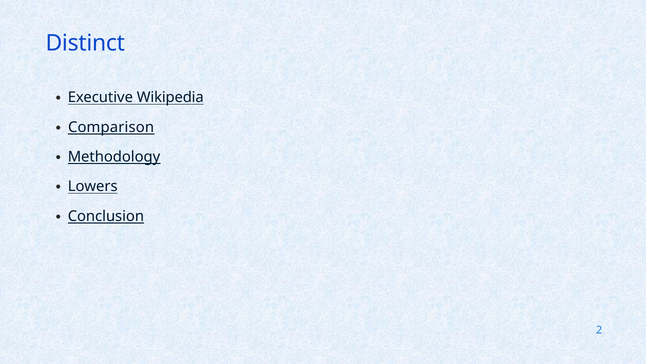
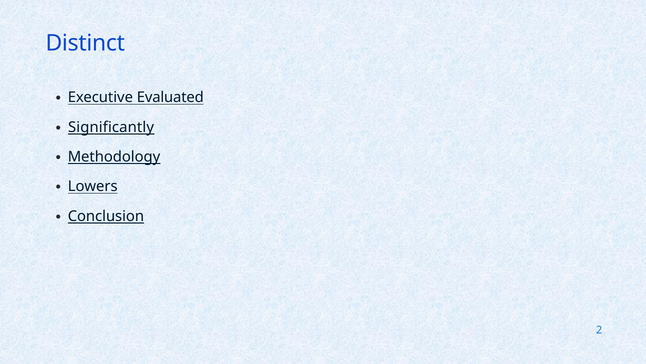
Wikipedia: Wikipedia -> Evaluated (170, 97)
Comparison: Comparison -> Significantly (111, 127)
